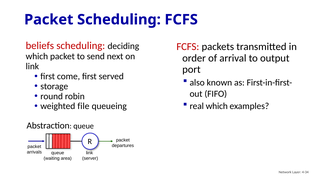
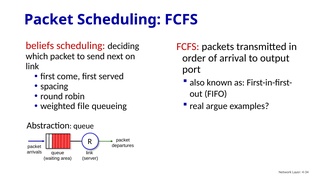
storage: storage -> spacing (54, 86)
real which: which -> argue (217, 106)
